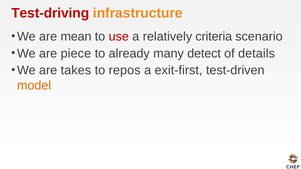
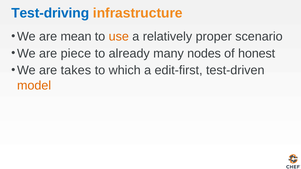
Test-driving colour: red -> blue (50, 13)
use colour: red -> orange (119, 37)
criteria: criteria -> proper (214, 37)
detect: detect -> nodes (204, 54)
details: details -> honest (257, 54)
repos: repos -> which (125, 70)
exit-first: exit-first -> edit-first (179, 70)
